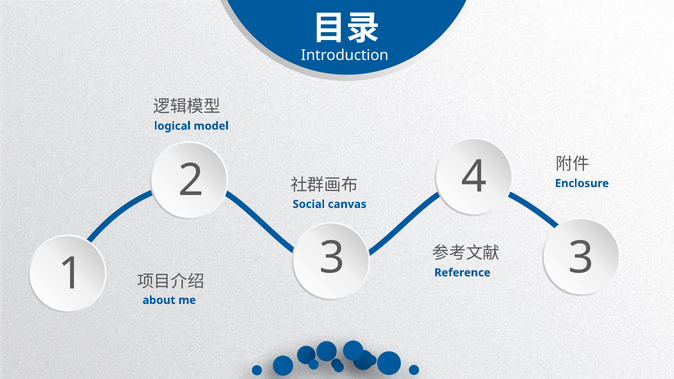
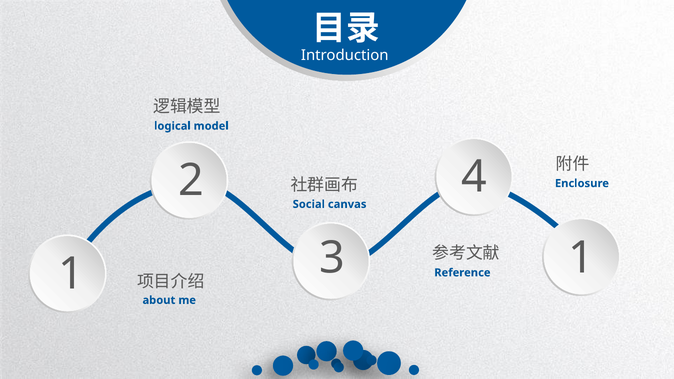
3 3: 3 -> 1 (581, 258)
